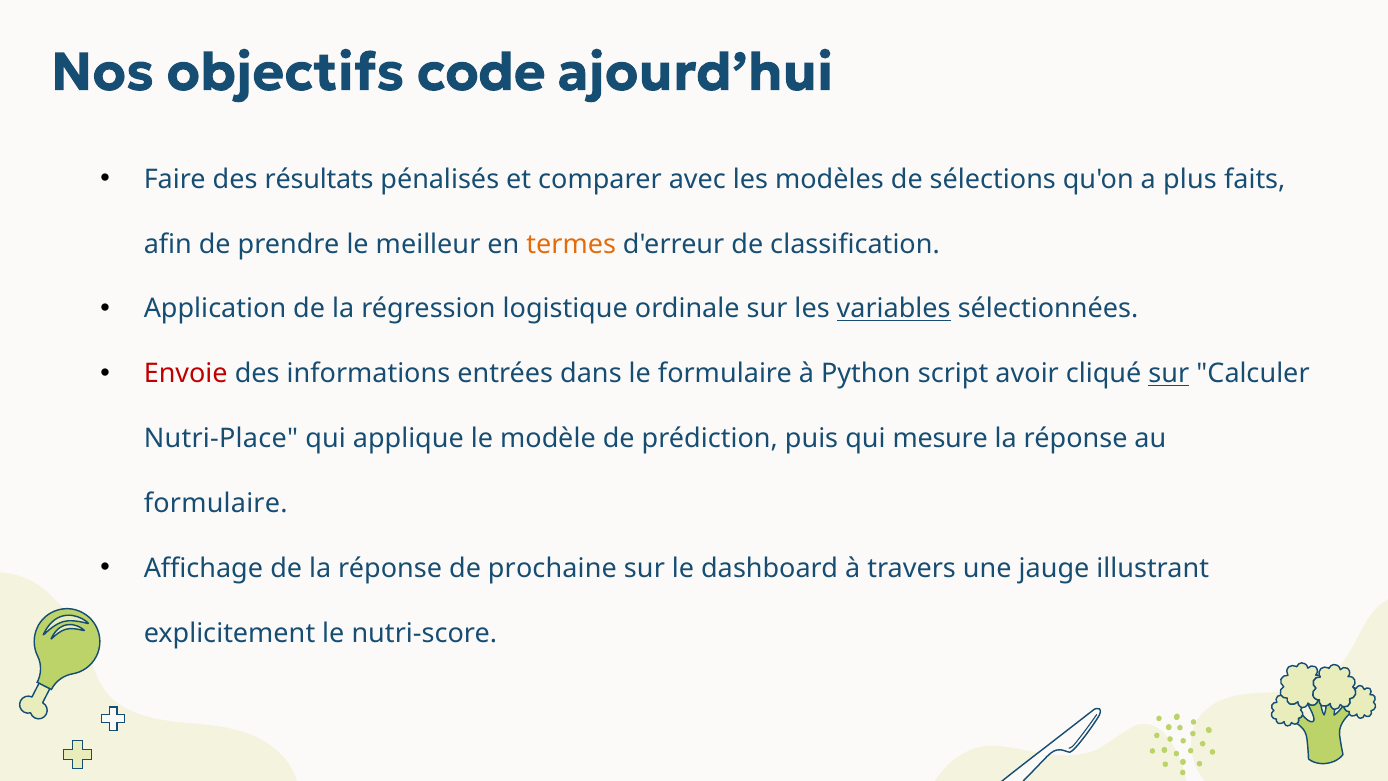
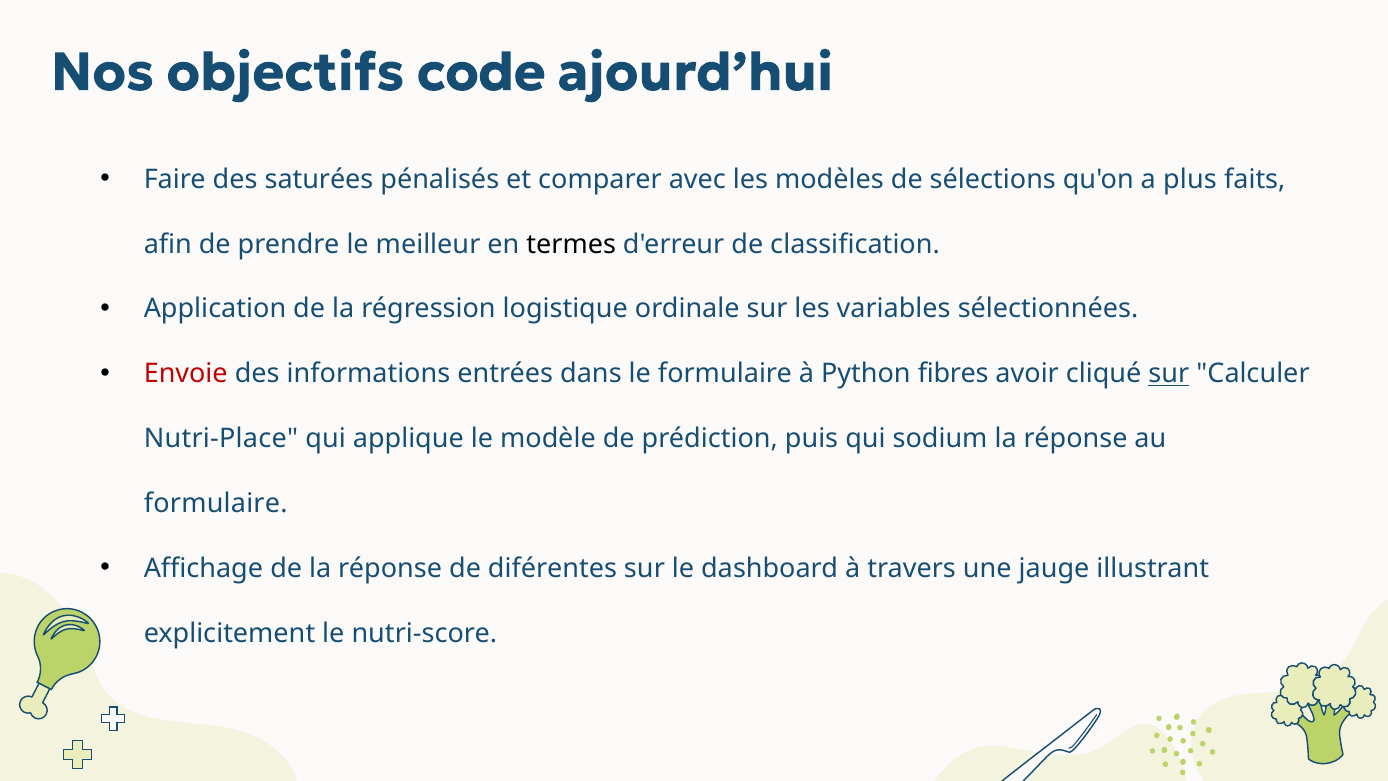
résultats: résultats -> saturées (319, 179)
termes colour: orange -> black (571, 244)
variables underline: present -> none (894, 309)
script: script -> fibres (953, 374)
mesure: mesure -> sodium (940, 439)
prochaine: prochaine -> diférentes (552, 568)
